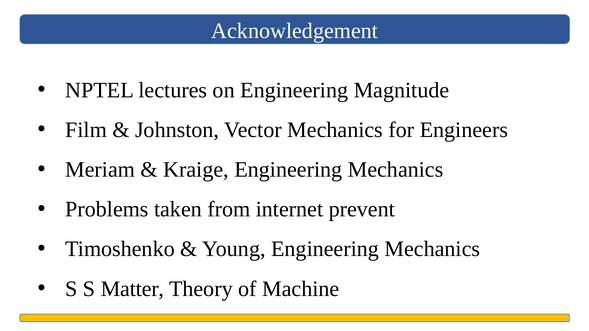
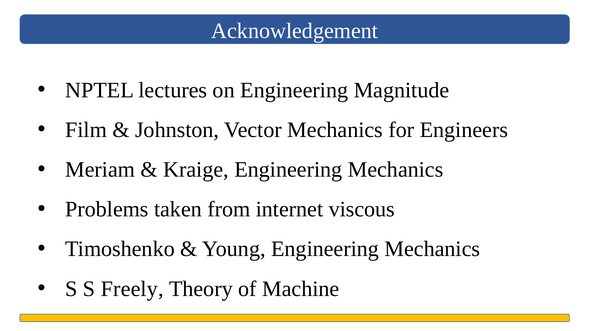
prevent: prevent -> viscous (362, 209)
Matter: Matter -> Freely (132, 289)
